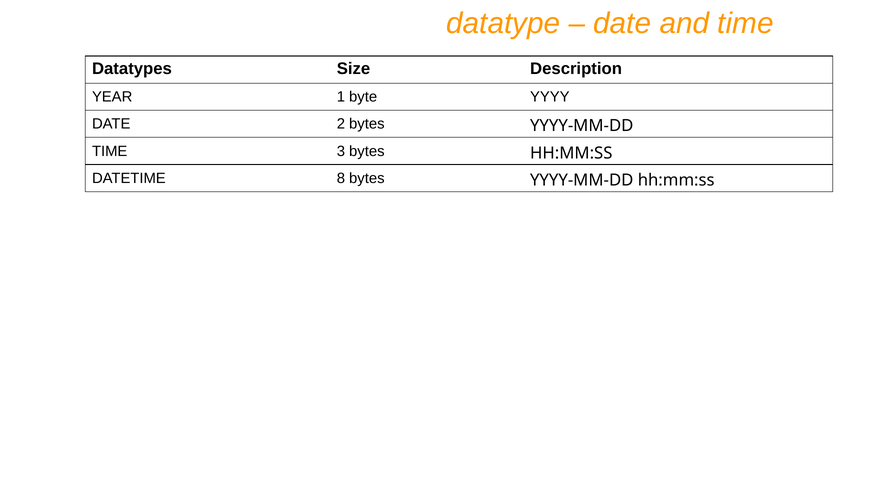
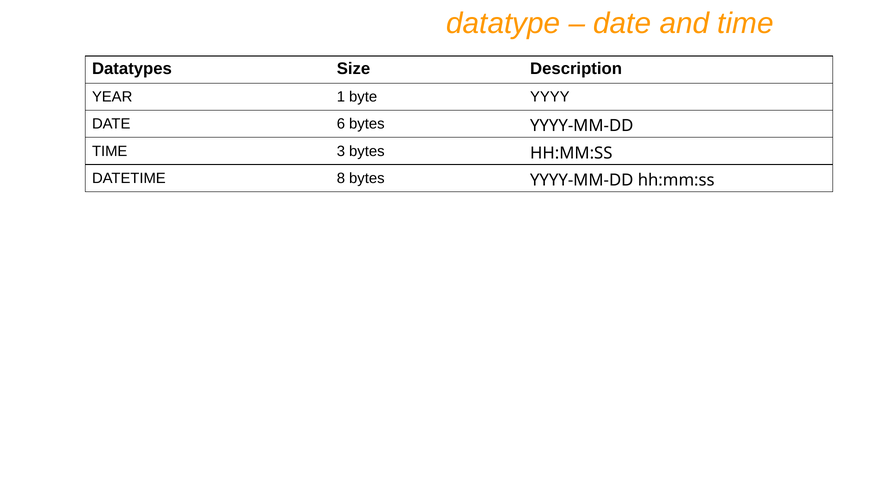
2: 2 -> 6 (341, 124)
